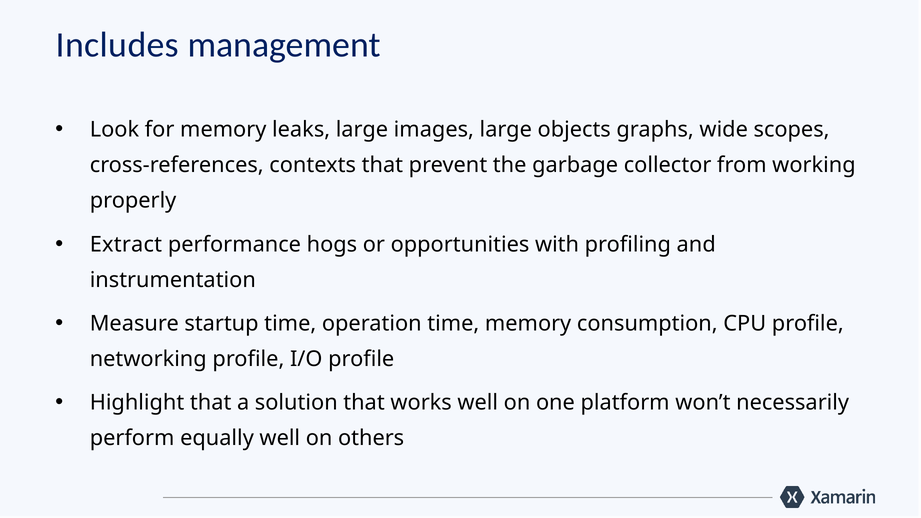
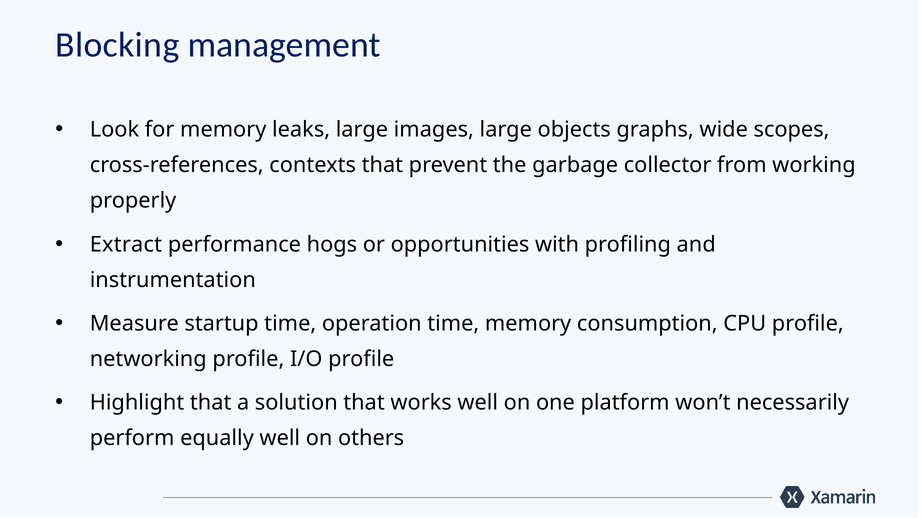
Includes: Includes -> Blocking (117, 45)
